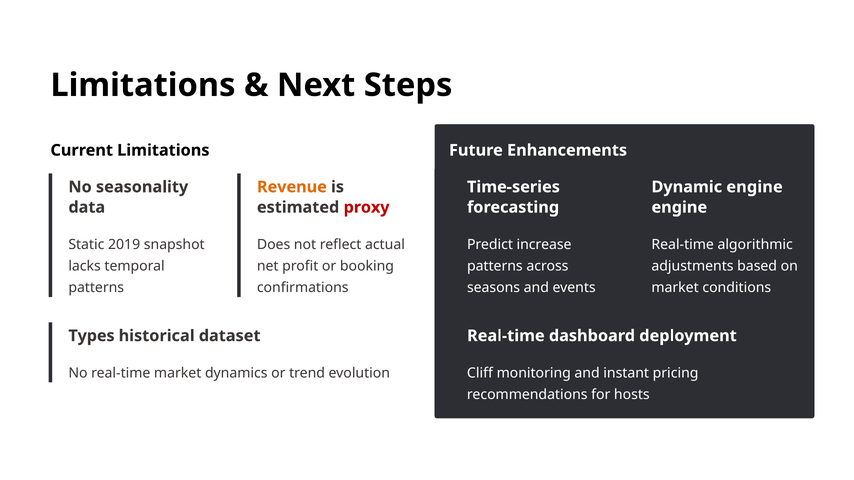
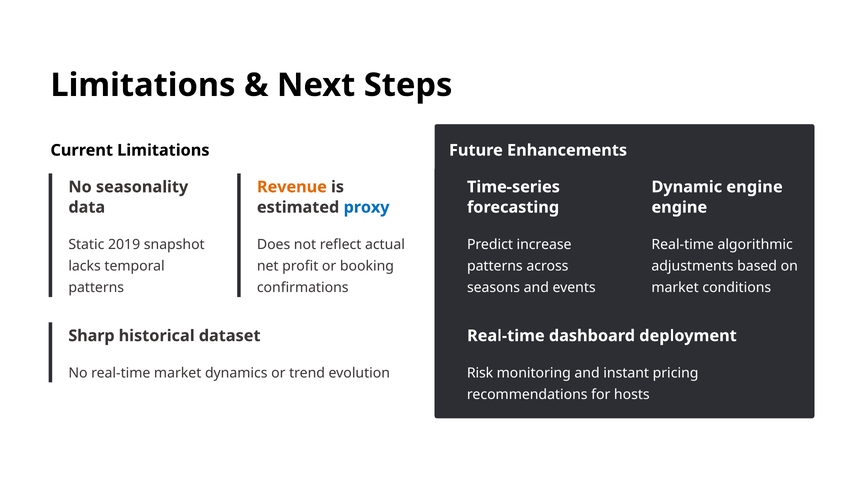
proxy colour: red -> blue (367, 207)
Types: Types -> Sharp (91, 336)
Cliff: Cliff -> Risk (480, 373)
